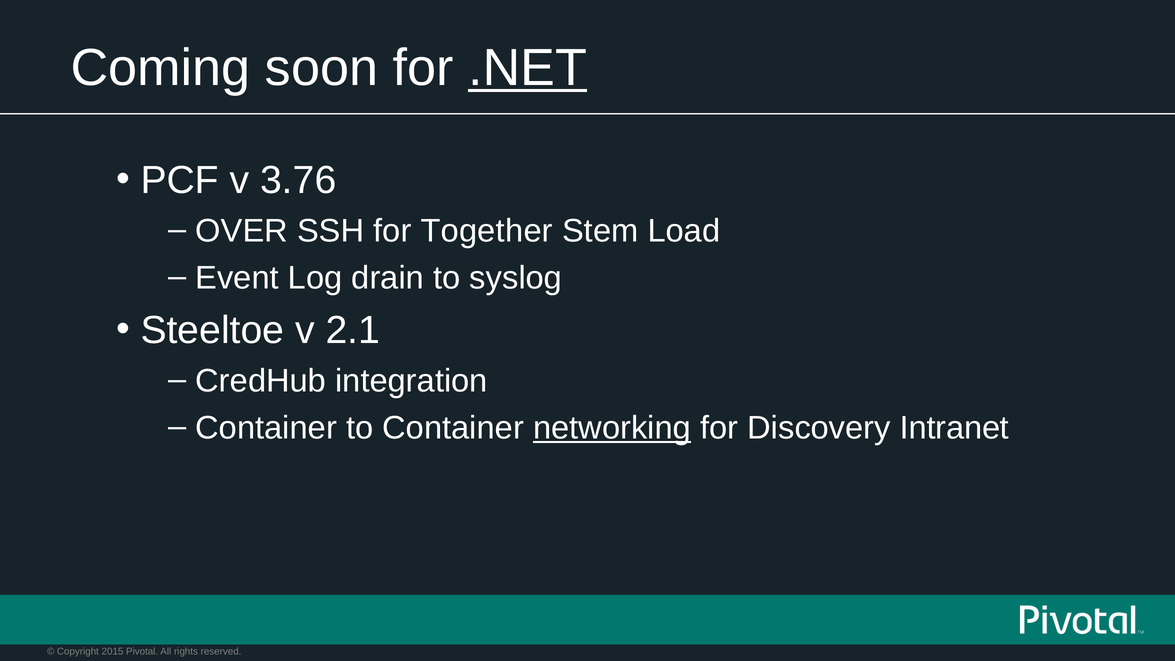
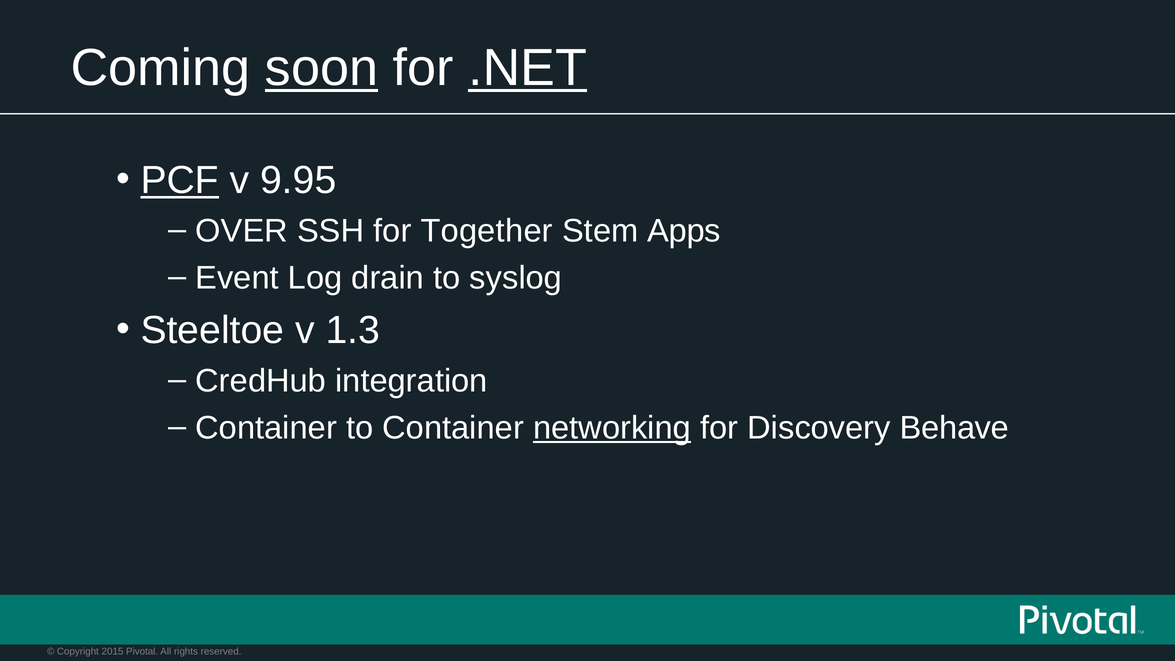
soon underline: none -> present (322, 68)
PCF underline: none -> present (180, 180)
3.76: 3.76 -> 9.95 (298, 180)
Load: Load -> Apps (684, 231)
2.1: 2.1 -> 1.3 (353, 331)
Intranet: Intranet -> Behave (954, 428)
